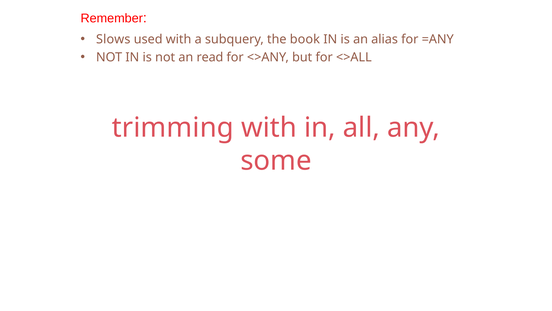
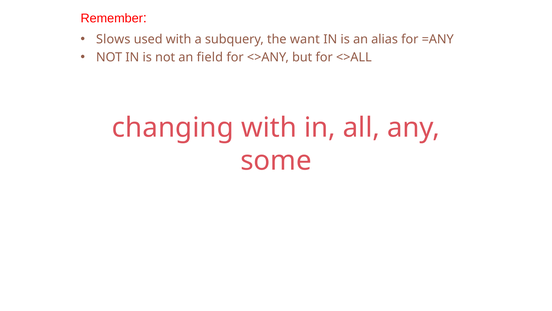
book: book -> want (305, 39)
read: read -> field (210, 57)
trimming: trimming -> changing (173, 127)
